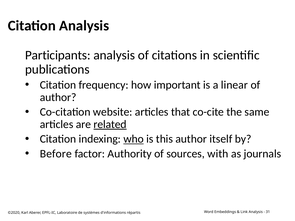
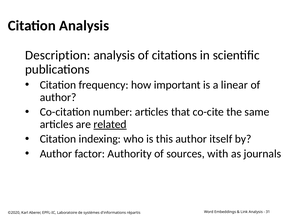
Participants: Participants -> Description (58, 55)
website: website -> number (113, 112)
who underline: present -> none (134, 139)
Before: Before -> Author (56, 154)
